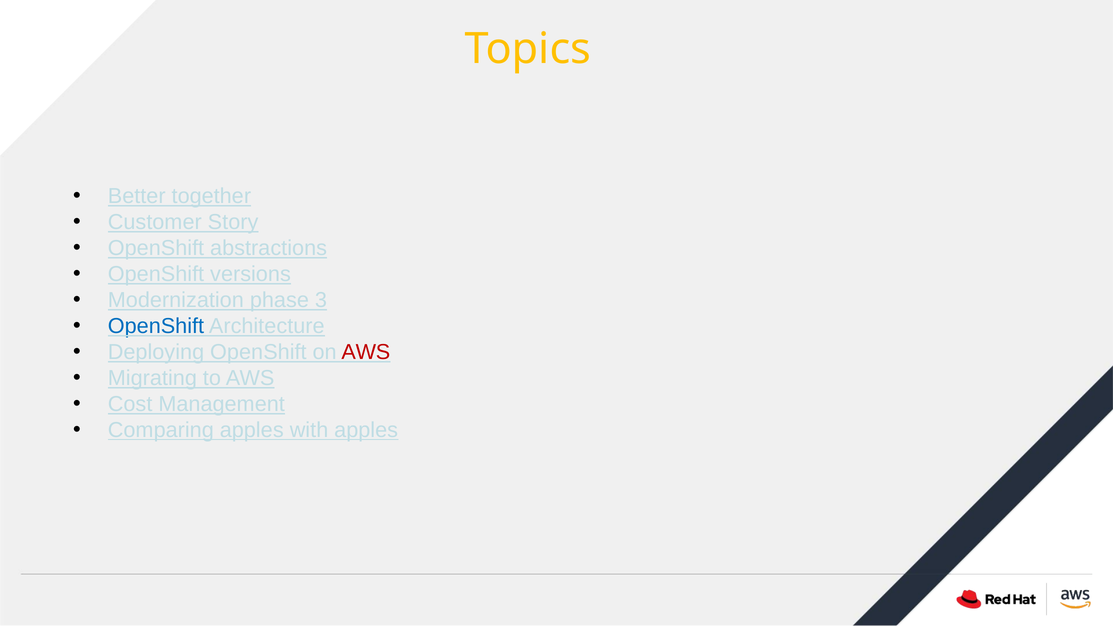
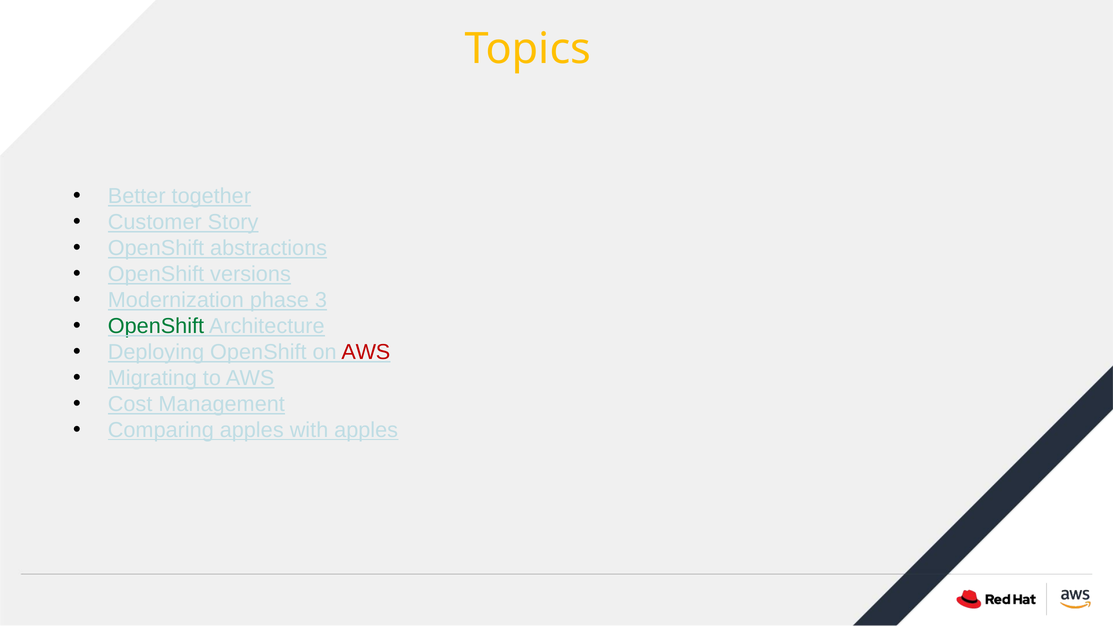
OpenShift colour: blue -> green (156, 326)
